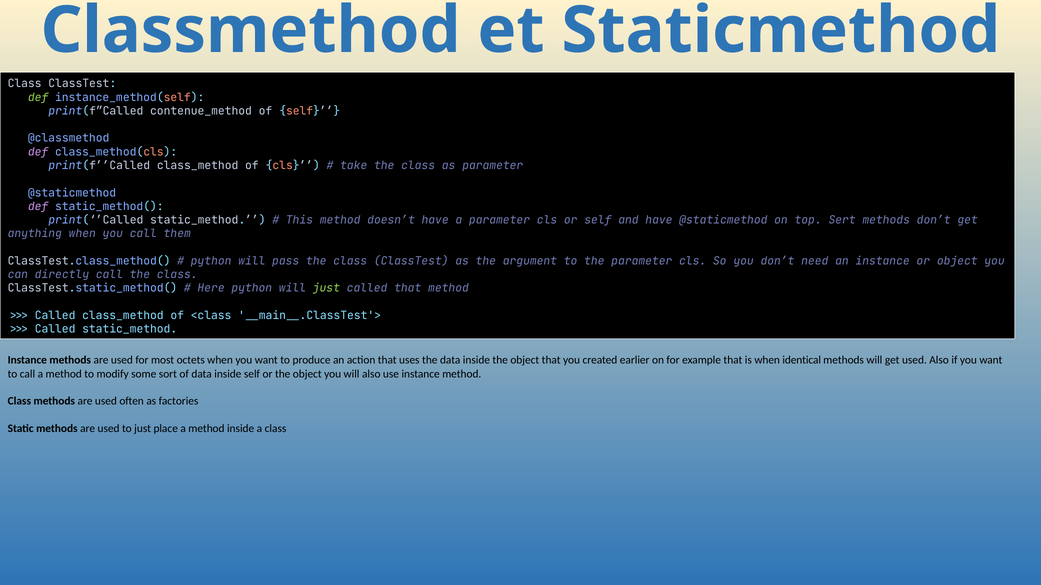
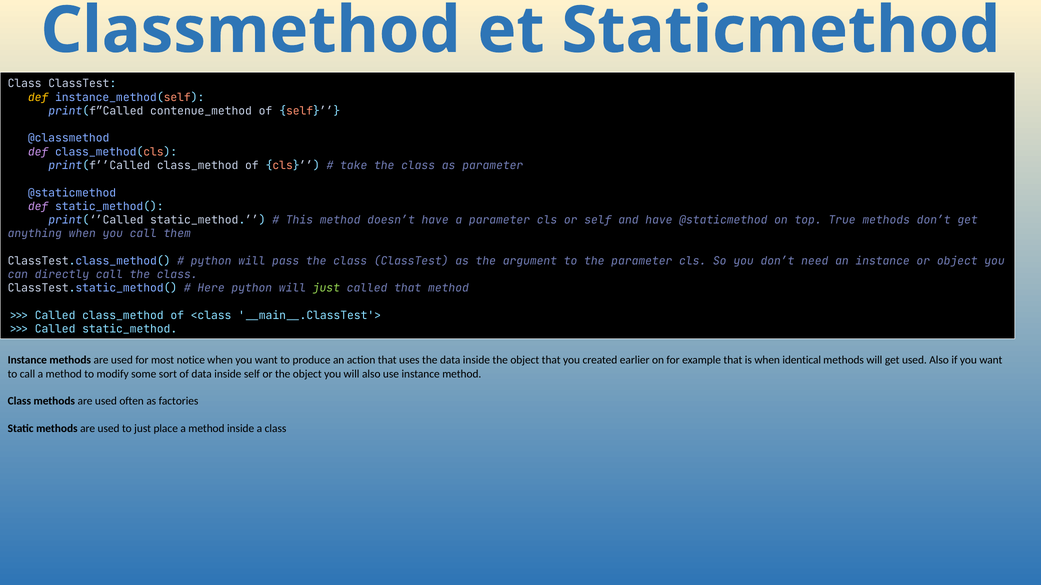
def colour: light green -> yellow (38, 97)
Sert: Sert -> True (842, 220)
octets: octets -> notice (191, 360)
